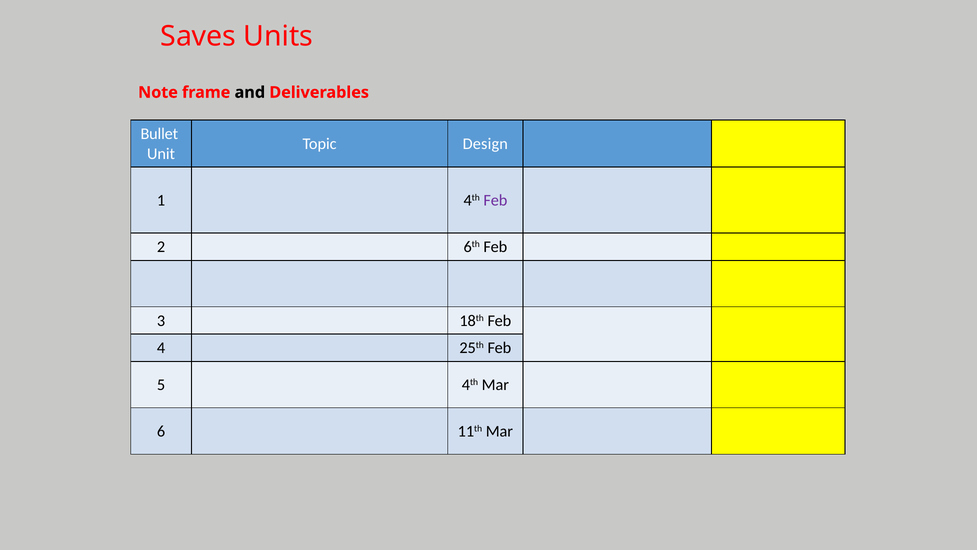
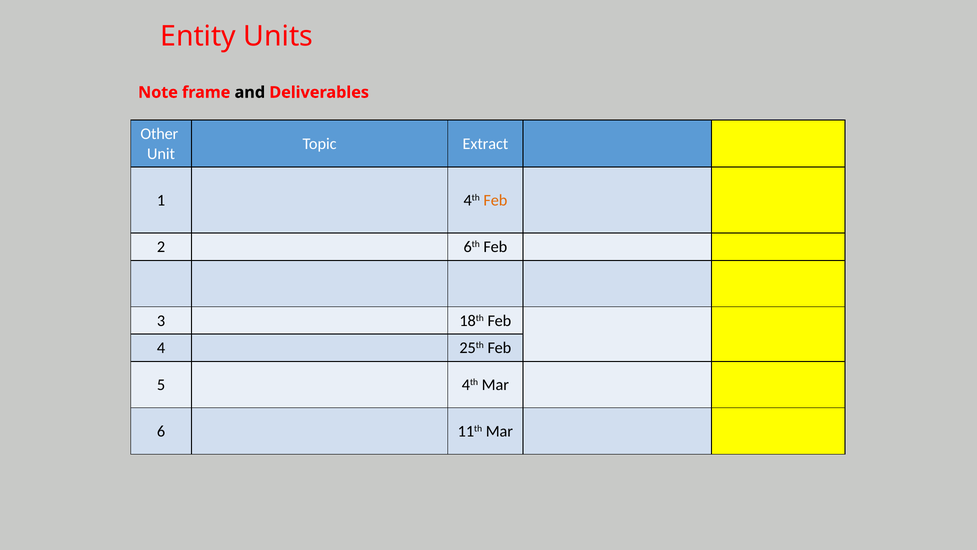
Saves: Saves -> Entity (198, 37)
Bullet: Bullet -> Other (159, 134)
Design: Design -> Extract (485, 144)
Feb colour: purple -> orange (495, 200)
